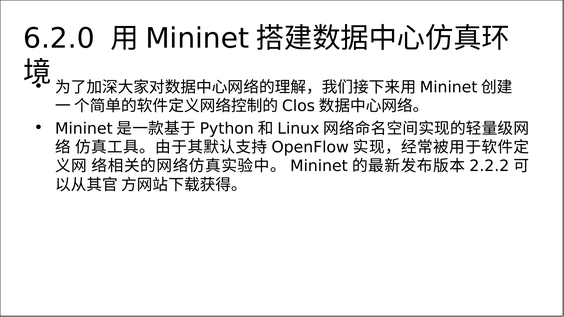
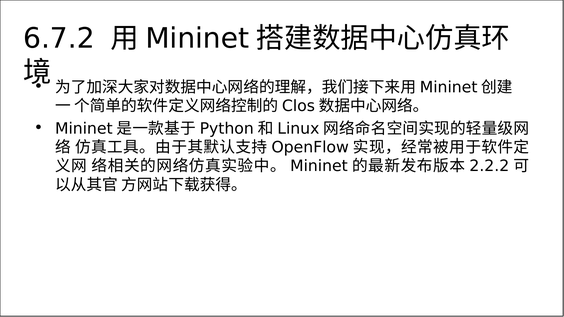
6.2.0: 6.2.0 -> 6.7.2 (59, 39)
